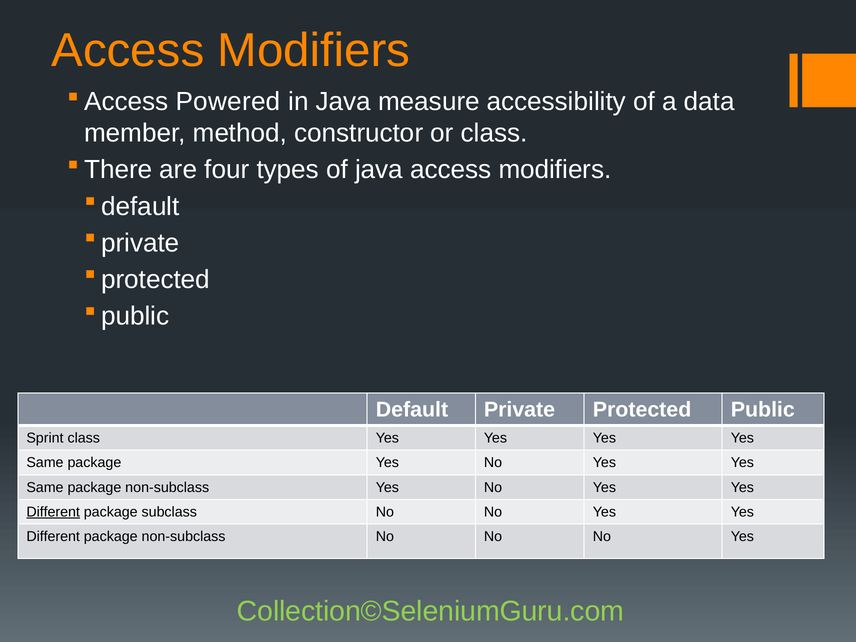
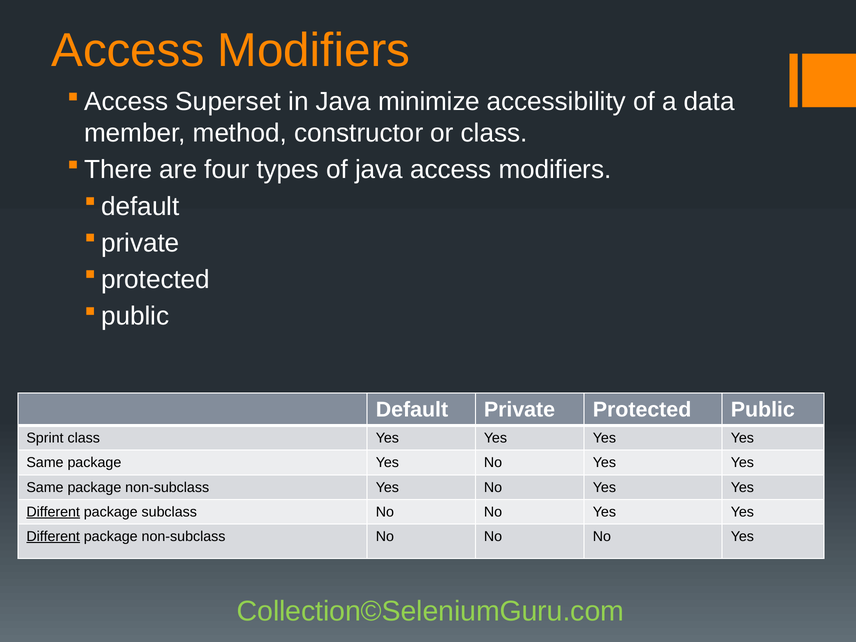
Powered: Powered -> Superset (228, 102)
measure: measure -> minimize (429, 102)
Different underline: none -> present (53, 536)
